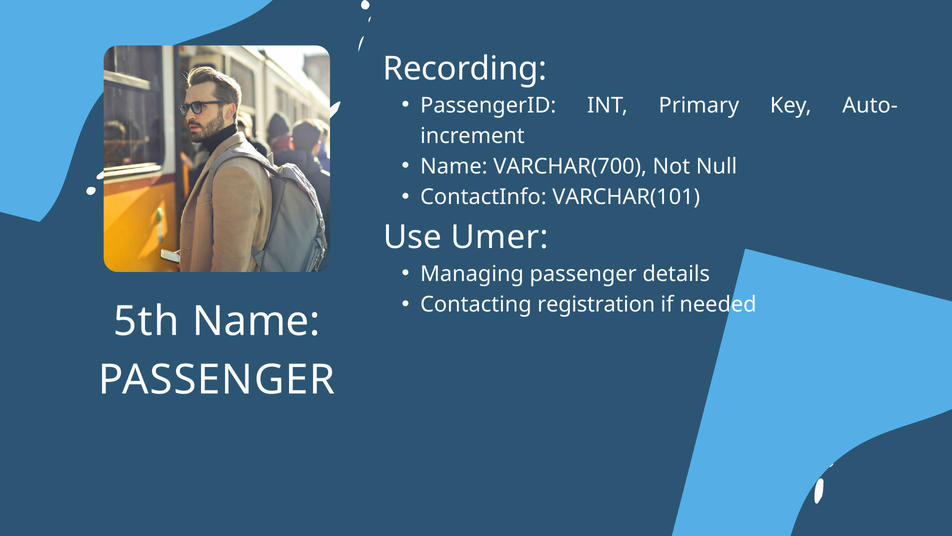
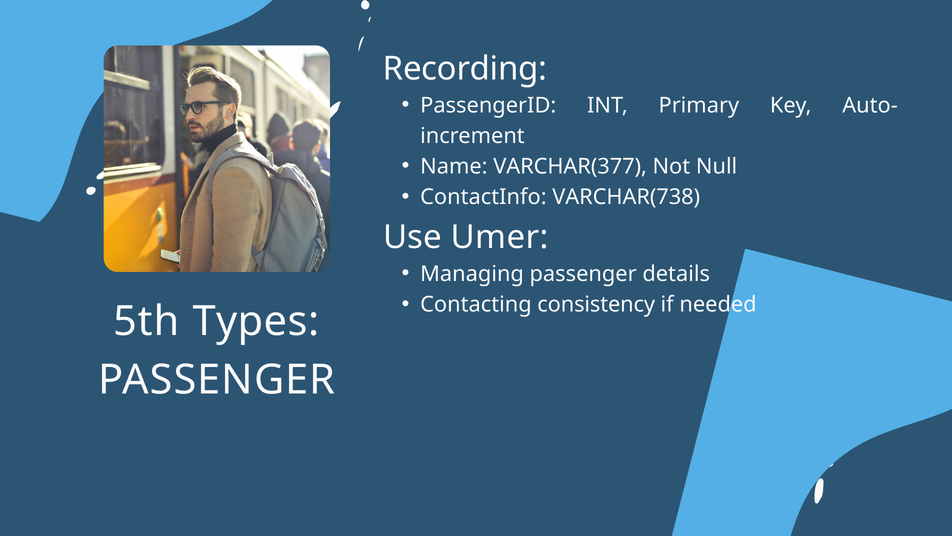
VARCHAR(700: VARCHAR(700 -> VARCHAR(377 (570, 166)
VARCHAR(101: VARCHAR(101 -> VARCHAR(738 (626, 197)
registration: registration -> consistency (596, 304)
5th Name: Name -> Types (256, 321)
